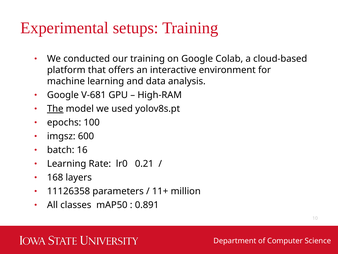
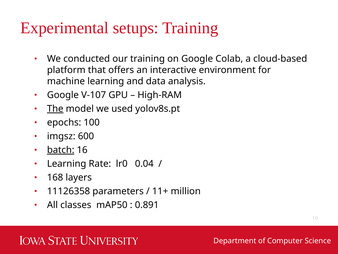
V-681: V-681 -> V-107 (94, 95)
batch underline: none -> present (61, 150)
0.21: 0.21 -> 0.04 (144, 163)
